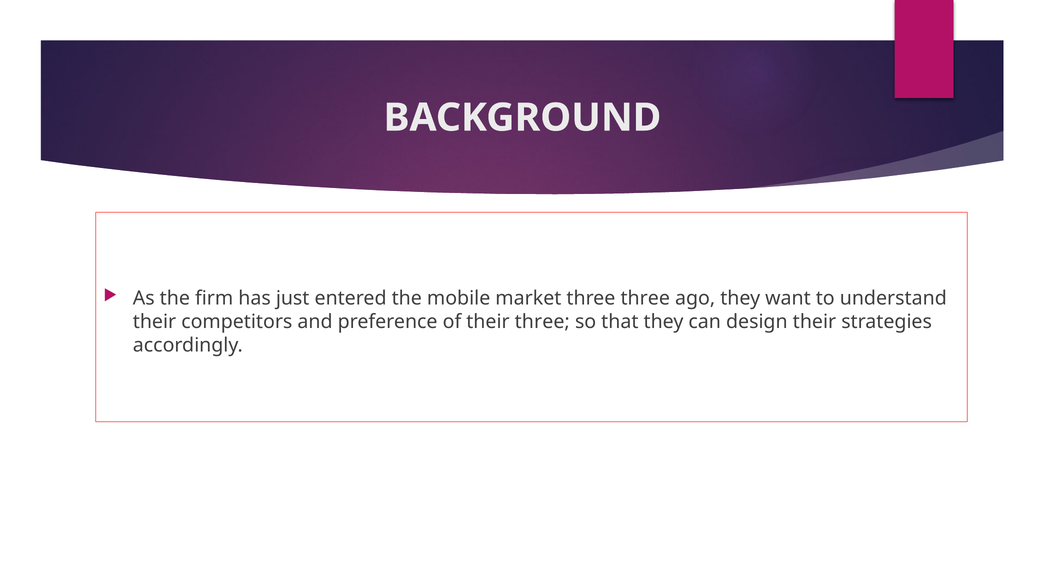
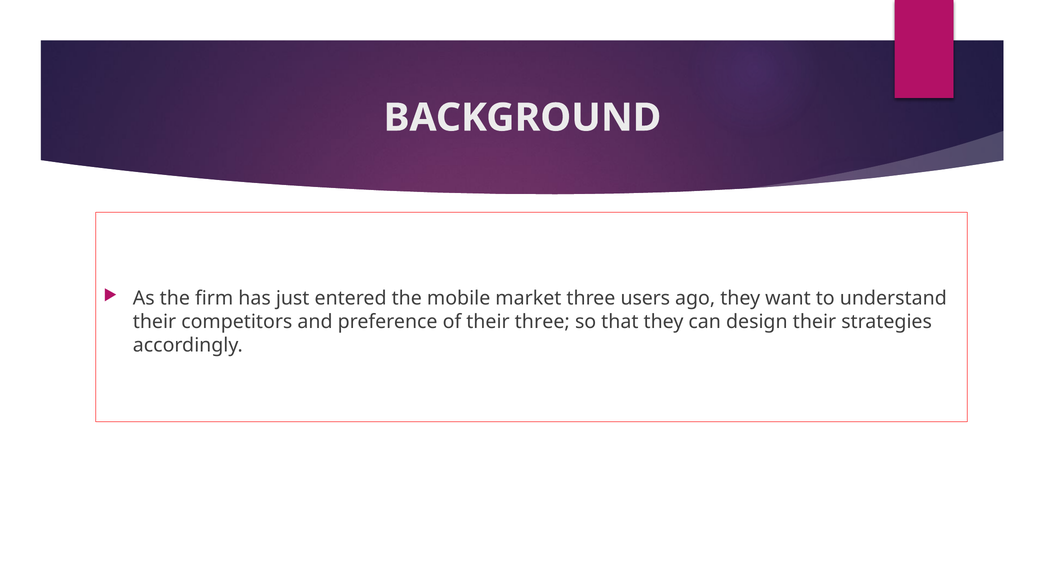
three three: three -> users (645, 298)
